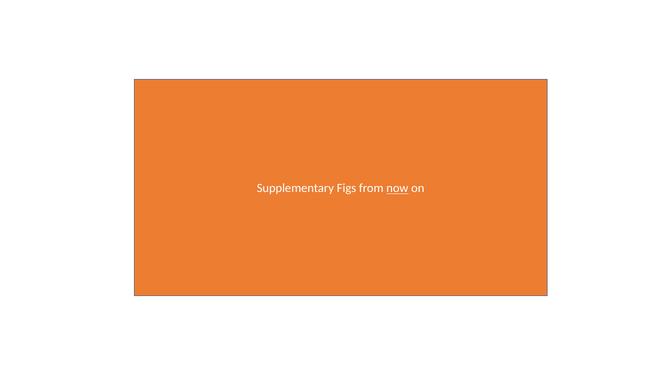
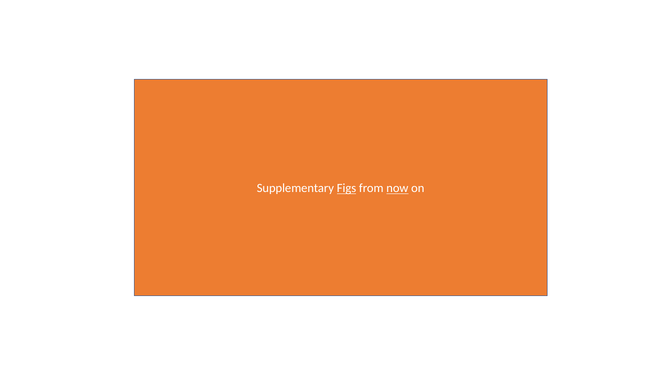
Figs underline: none -> present (346, 188)
